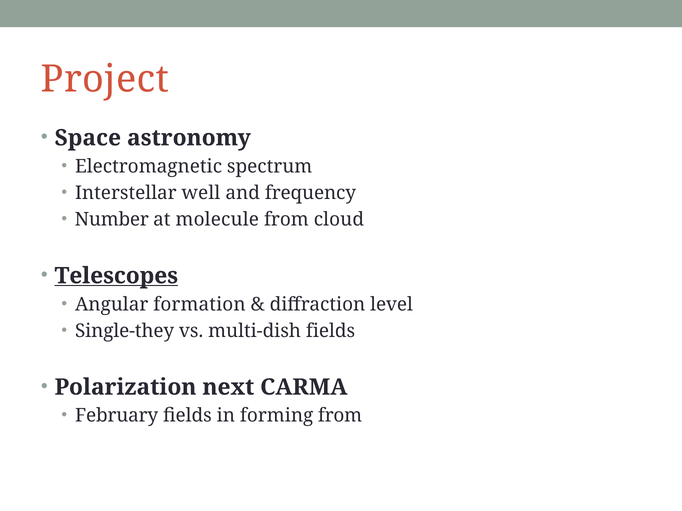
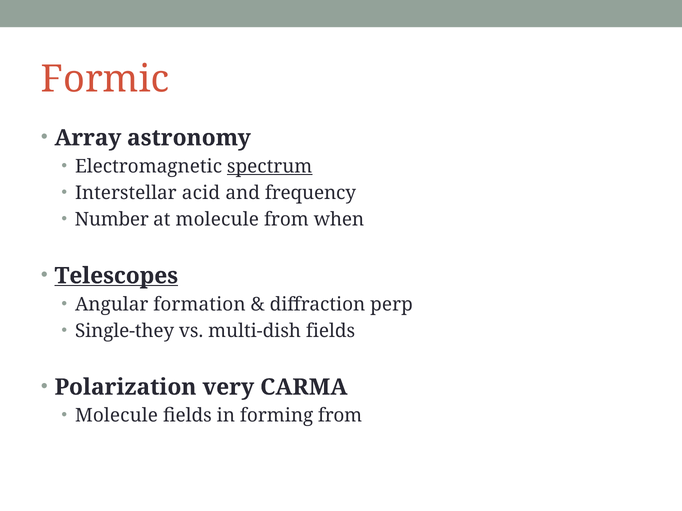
Project: Project -> Formic (105, 79)
Space: Space -> Array (88, 138)
spectrum underline: none -> present (270, 167)
well: well -> acid (201, 193)
cloud: cloud -> when (339, 220)
level: level -> perp (391, 305)
next: next -> very (228, 388)
February: February -> Molecule (116, 416)
